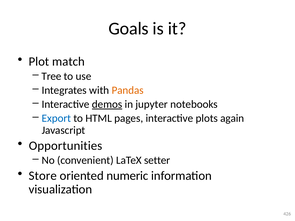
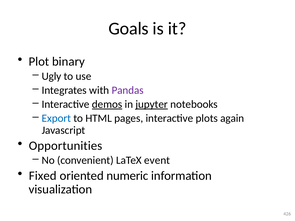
match: match -> binary (68, 62)
Tree: Tree -> Ugly (52, 76)
Pandas colour: orange -> purple (128, 90)
jupyter underline: none -> present (152, 104)
setter: setter -> event (157, 160)
Store: Store -> Fixed (43, 176)
